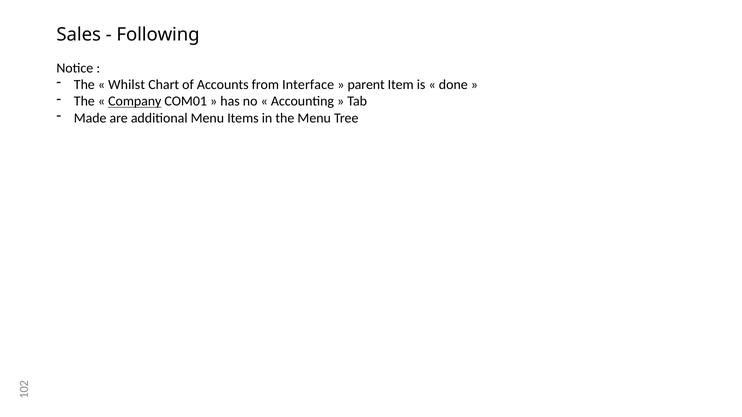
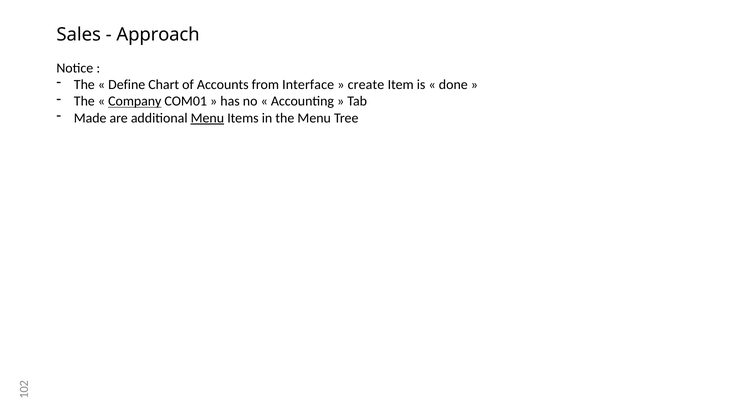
Following: Following -> Approach (158, 35)
Whilst: Whilst -> Define (127, 85)
parent: parent -> create (366, 85)
Menu underline: none -> present (207, 118)
